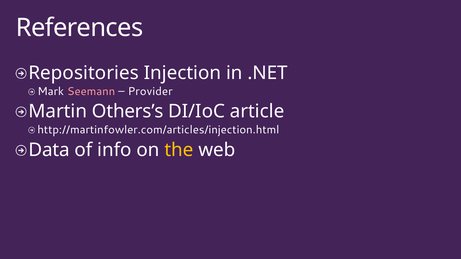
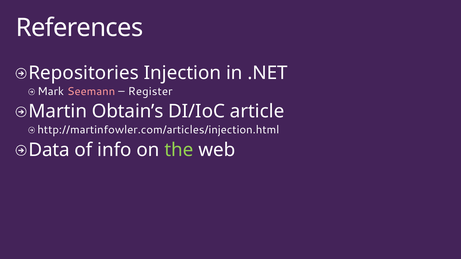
Provider: Provider -> Register (150, 91)
Others’s: Others’s -> Obtain’s (128, 111)
the colour: yellow -> light green (179, 150)
